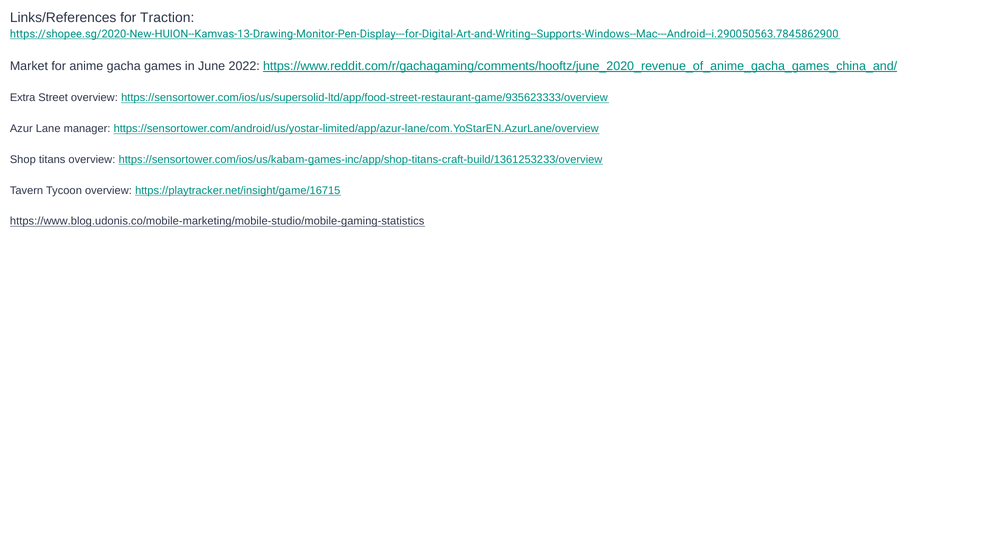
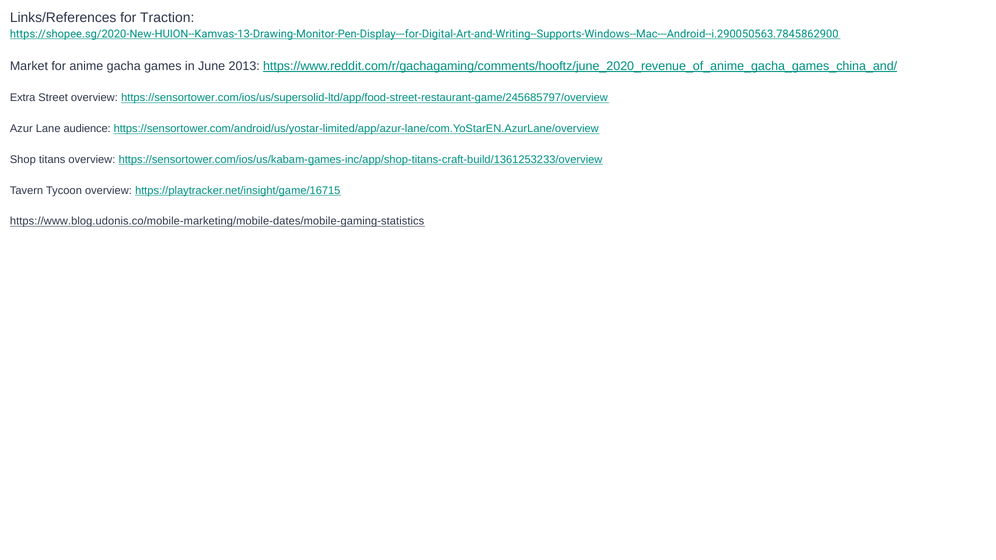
2022: 2022 -> 2013 (244, 66)
https://sensortower.com/ios/us/supersolid-ltd/app/food-street-restaurant-game/935623333/overview: https://sensortower.com/ios/us/supersolid-ltd/app/food-street-restaurant-game/935623333/overview -> https://sensortower.com/ios/us/supersolid-ltd/app/food-street-restaurant-game/245685797/overview (364, 98)
manager: manager -> audience (87, 129)
https://www.blog.udonis.co/mobile-marketing/mobile-studio/mobile-gaming-statistics: https://www.blog.udonis.co/mobile-marketing/mobile-studio/mobile-gaming-statistics -> https://www.blog.udonis.co/mobile-marketing/mobile-dates/mobile-gaming-statistics (217, 221)
